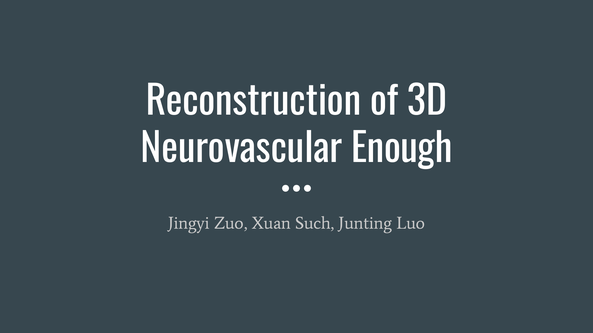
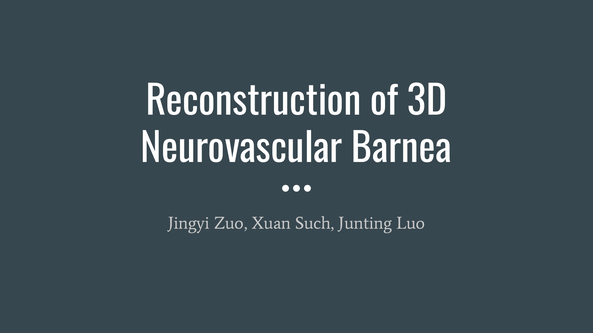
Enough: Enough -> Barnea (402, 150)
